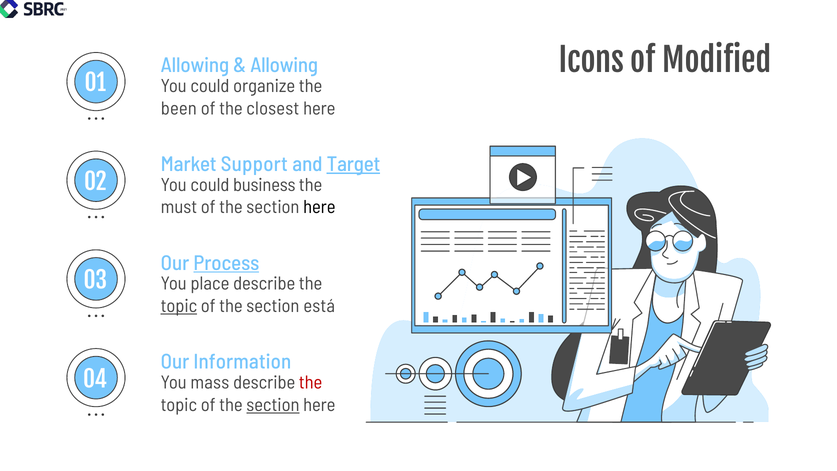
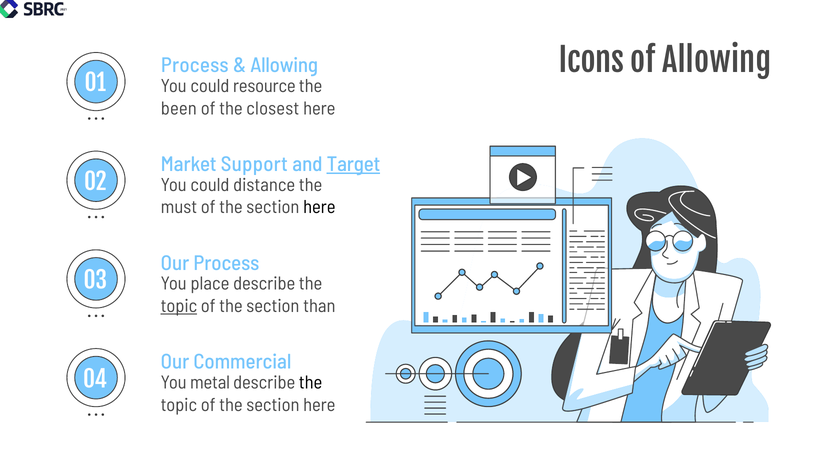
of Modified: Modified -> Allowing (717, 61)
Allowing: Allowing -> Process (195, 65)
organize: organize -> resource (264, 86)
business: business -> distance (264, 185)
Process underline: present -> none (226, 263)
está: está -> than (319, 306)
Information: Information -> Commercial (242, 362)
mass: mass -> metal (210, 382)
the colour: red -> black (311, 382)
section underline: present -> none (273, 405)
